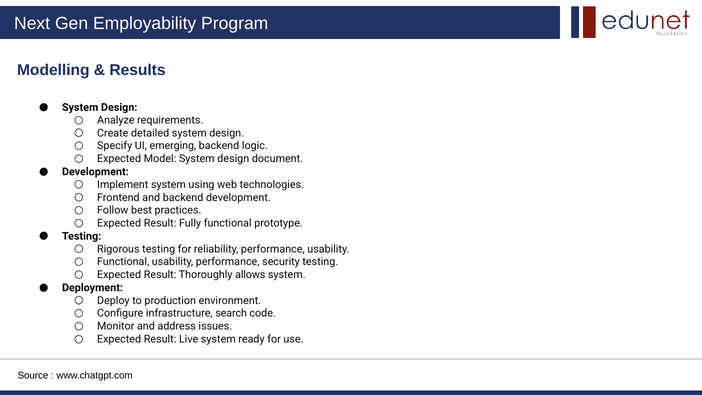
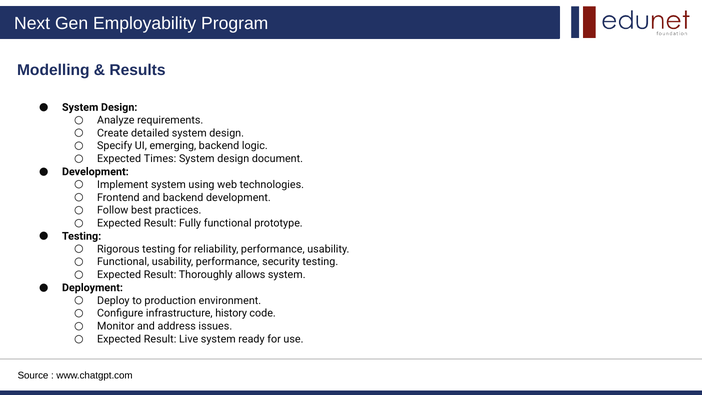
Model: Model -> Times (160, 159)
search: search -> history (231, 313)
